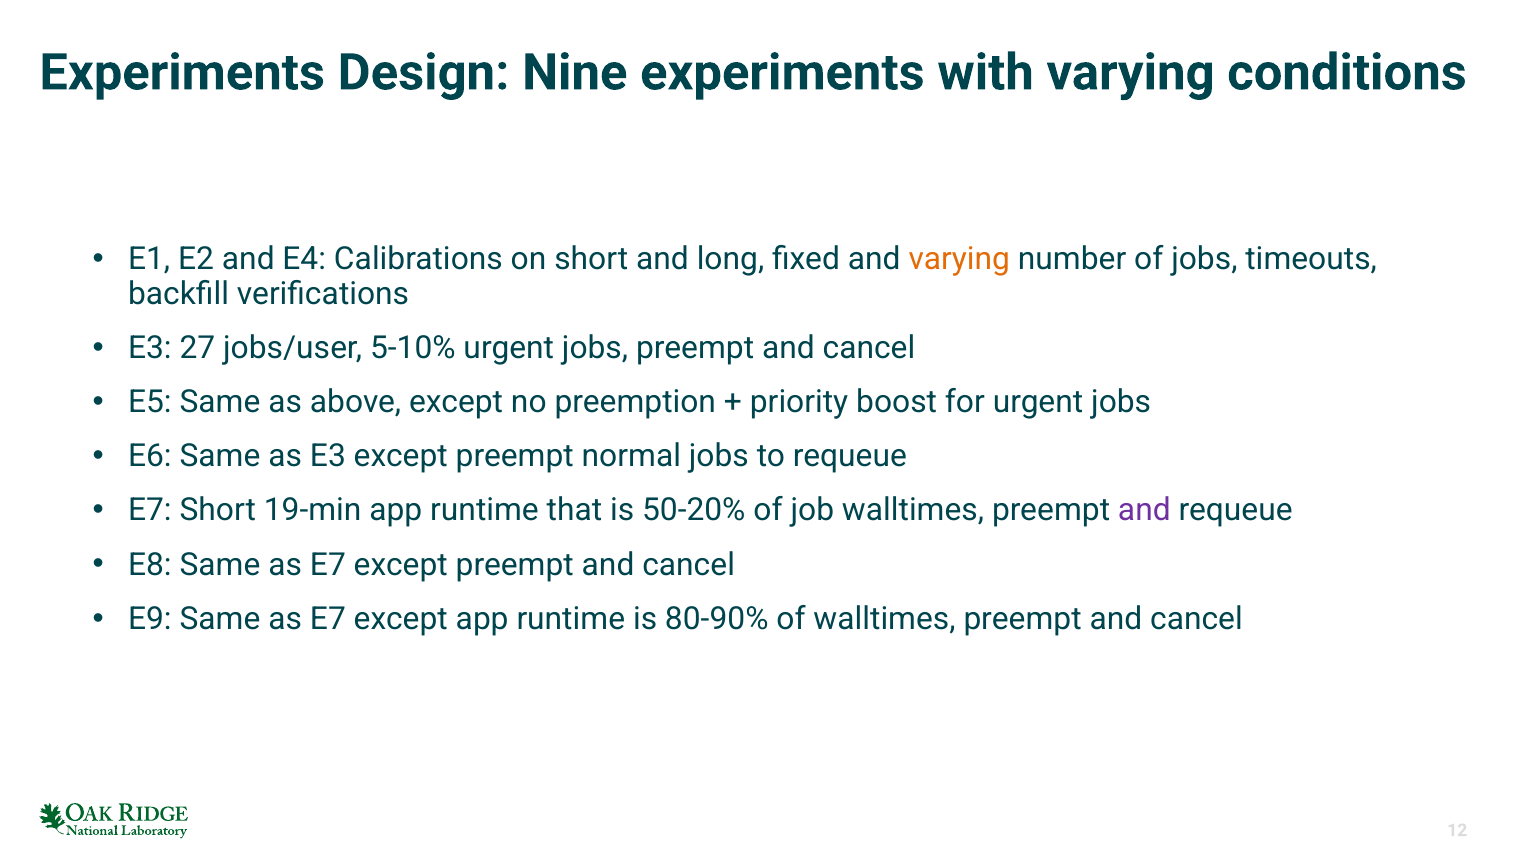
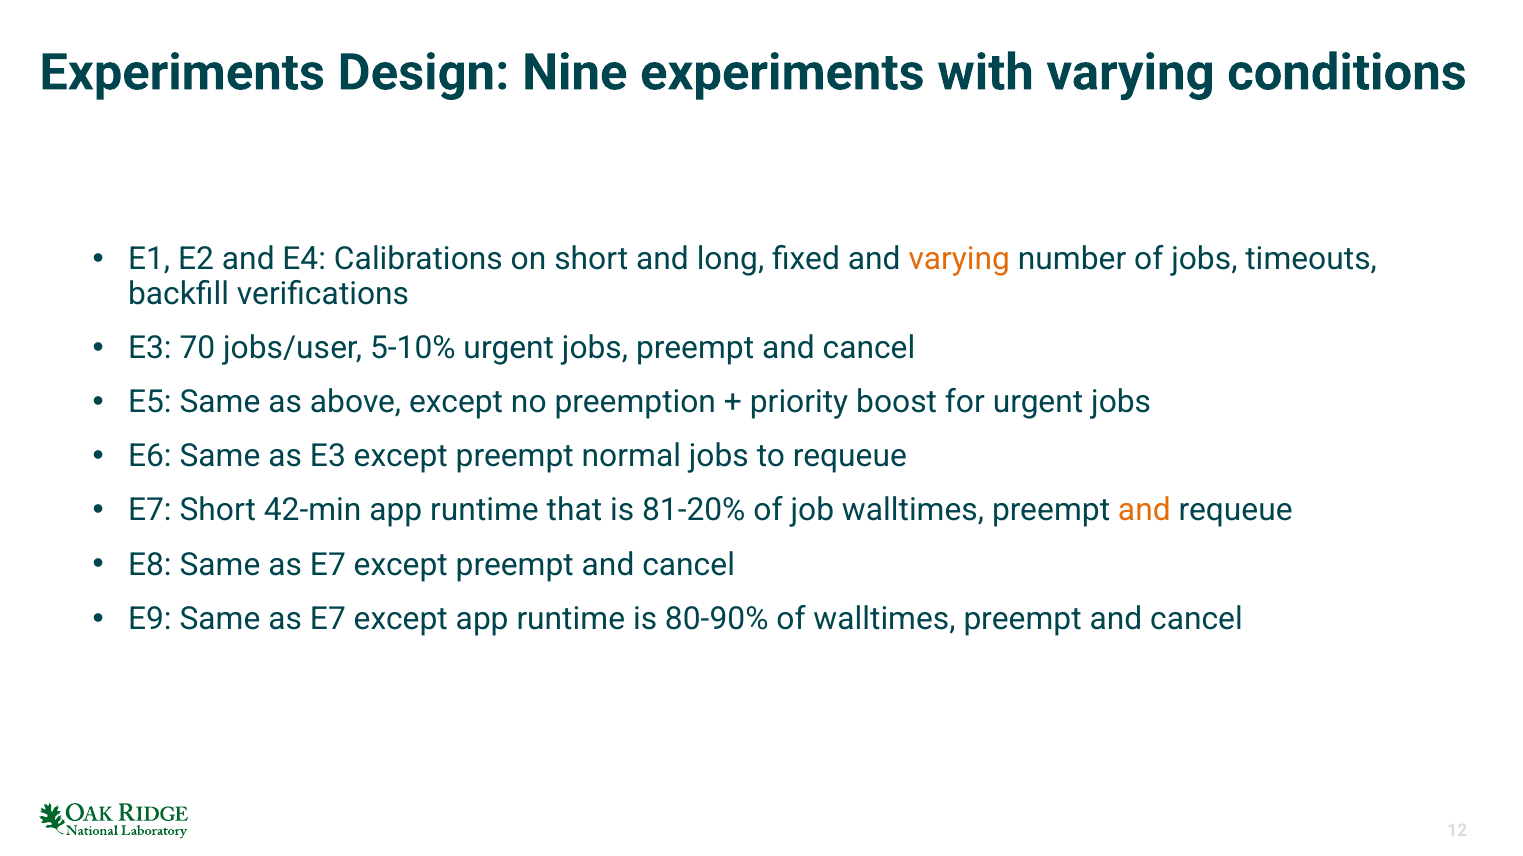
27: 27 -> 70 (197, 348)
19-min: 19-min -> 42-min (313, 511)
50-20%: 50-20% -> 81-20% (694, 511)
and colour: purple -> orange (1144, 511)
